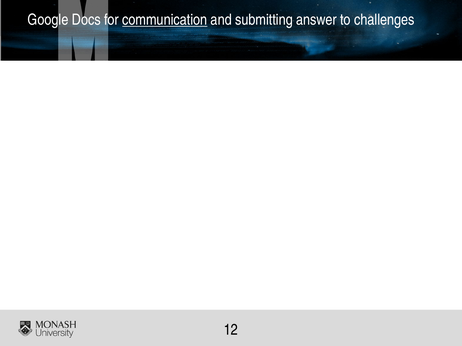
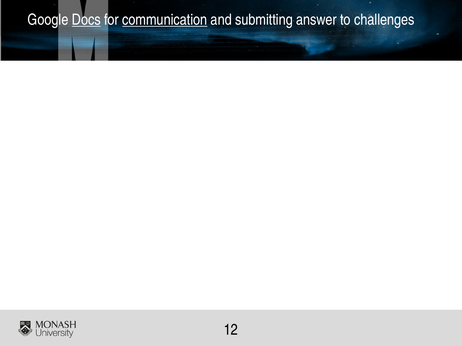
Docs underline: none -> present (86, 20)
